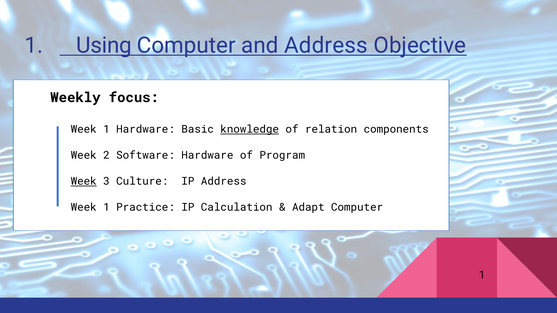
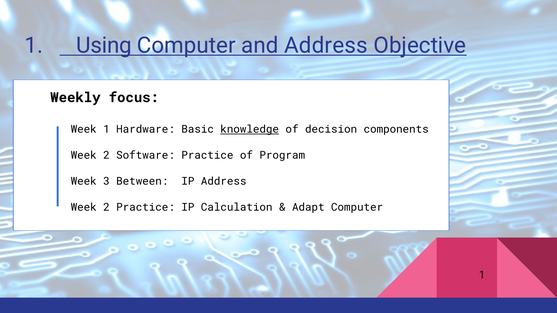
relation: relation -> decision (331, 129)
Software Hardware: Hardware -> Practice (207, 155)
Week underline: present -> none (84, 181)
Culture: Culture -> Between (142, 181)
1: 1 -> 2 (107, 207)
